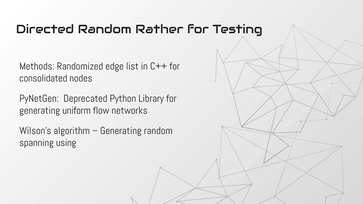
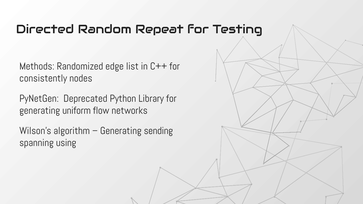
Rather: Rather -> Repeat (159, 29)
consolidated: consolidated -> consistently (43, 78)
Generating random: random -> sending (158, 131)
